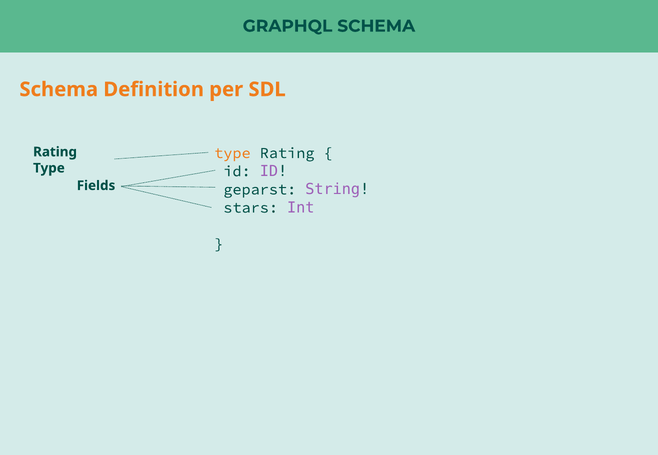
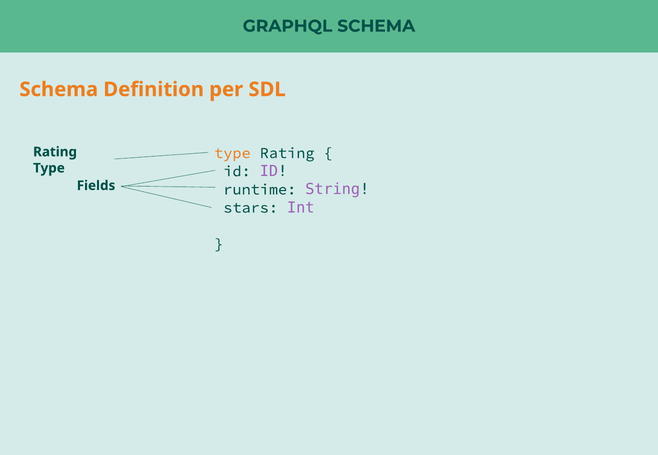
geparst: geparst -> runtime (260, 190)
